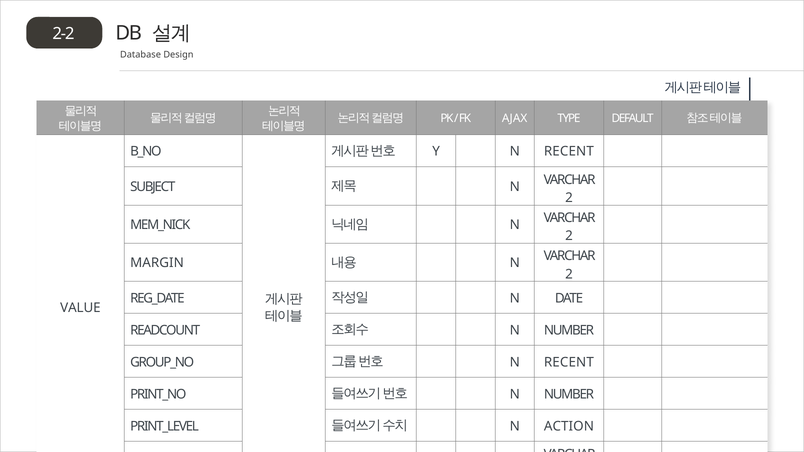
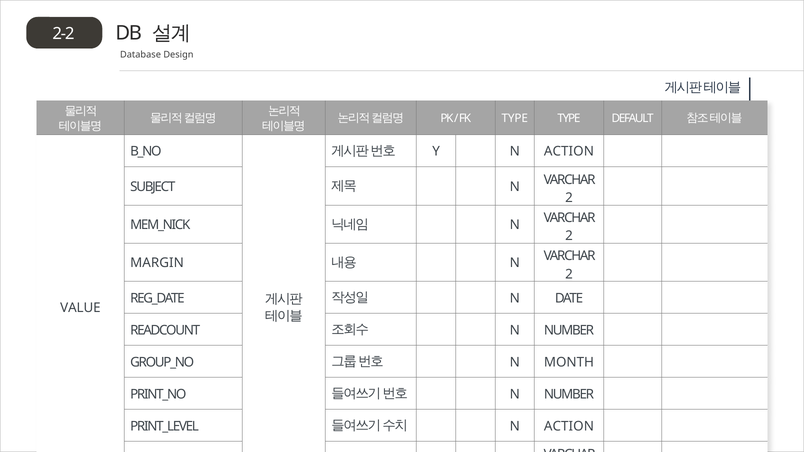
FK AJAX: AJAX -> TYPE (515, 118)
Y N RECENT: RECENT -> ACTION (569, 152)
RECENT: RECENT -> MONTH (569, 362)
